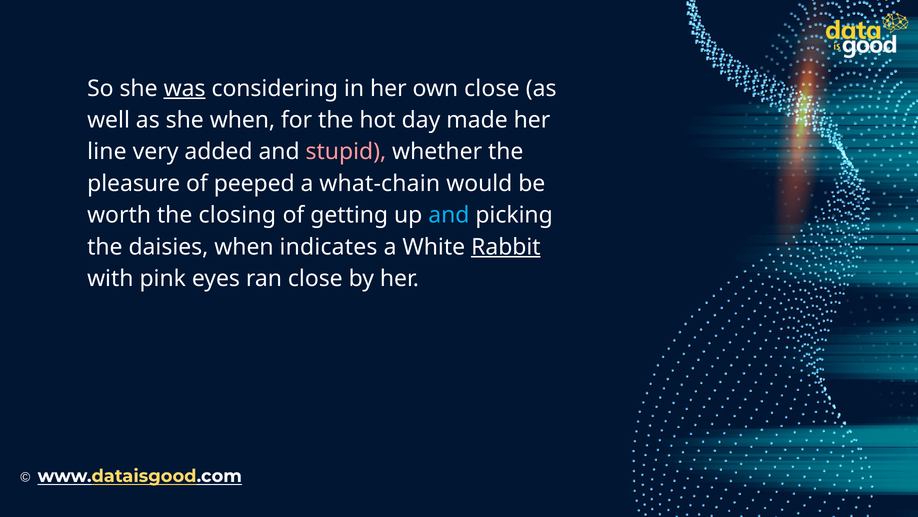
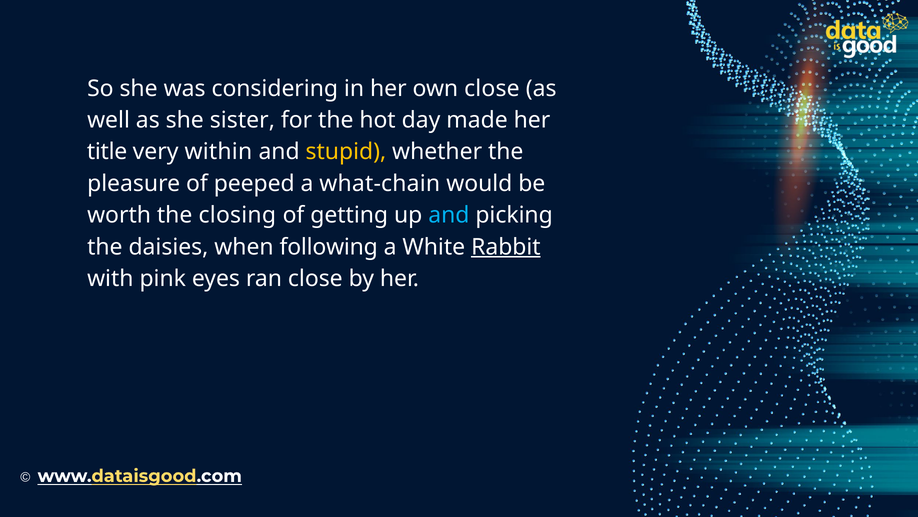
was underline: present -> none (185, 88)
she when: when -> sister (242, 120)
line: line -> title (107, 152)
added: added -> within (218, 152)
stupid colour: pink -> yellow (346, 152)
indicates: indicates -> following (329, 247)
